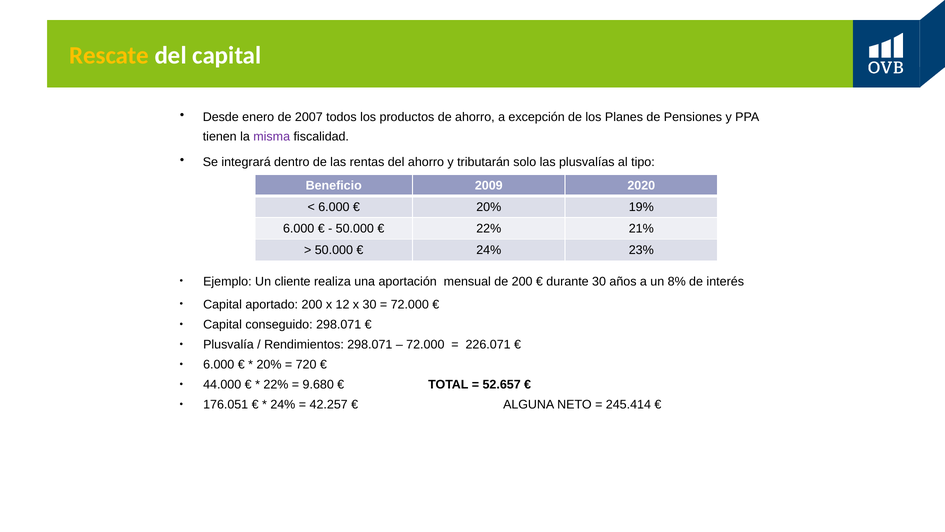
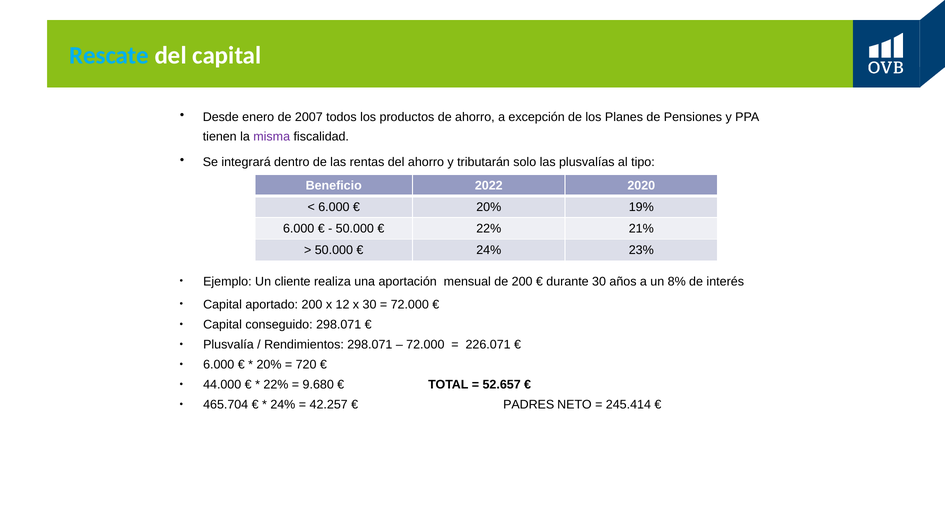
Rescate colour: yellow -> light blue (109, 55)
2009: 2009 -> 2022 (489, 185)
176.051: 176.051 -> 465.704 (226, 404)
ALGUNA: ALGUNA -> PADRES (529, 404)
